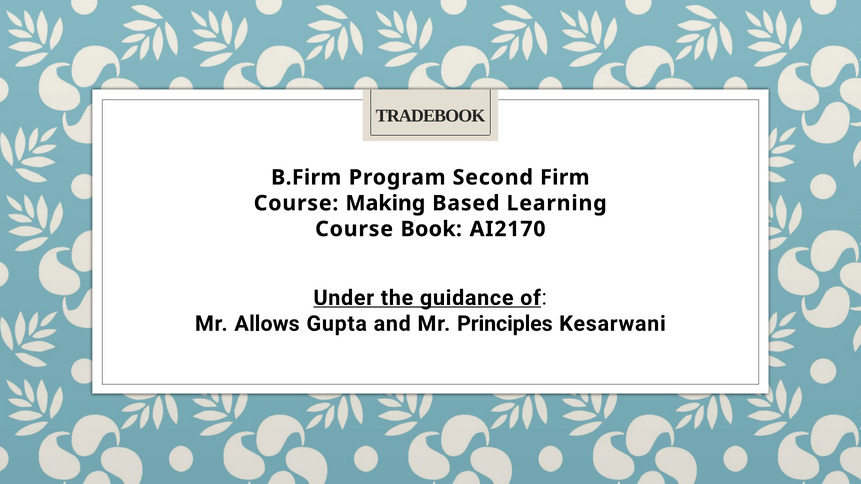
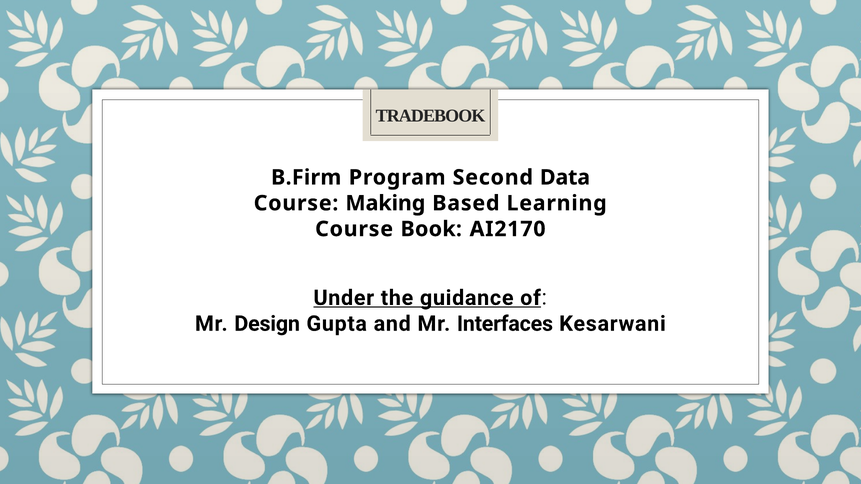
Firm: Firm -> Data (565, 178)
Allows: Allows -> Design (267, 324)
Principles: Principles -> Interfaces (505, 324)
